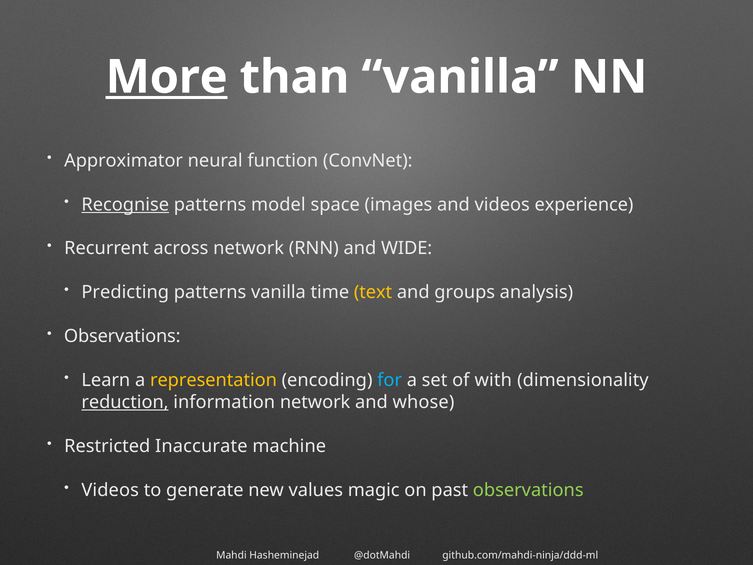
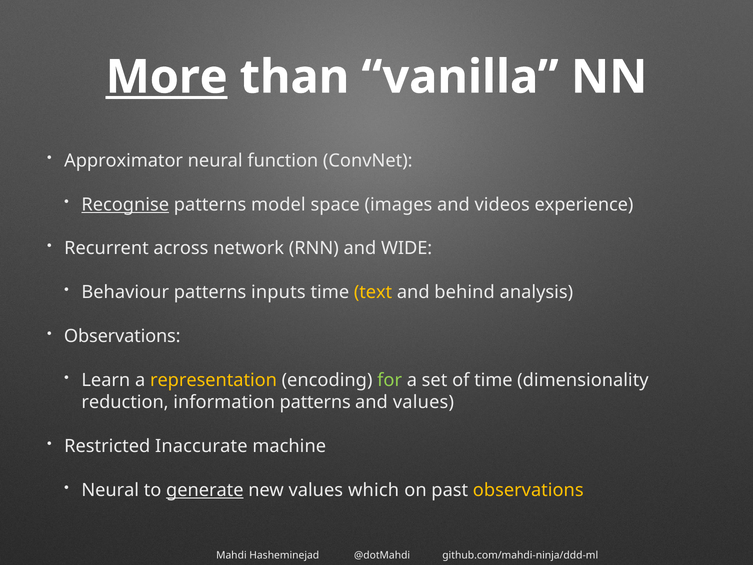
Predicting: Predicting -> Behaviour (125, 292)
patterns vanilla: vanilla -> inputs (278, 292)
groups: groups -> behind (465, 292)
for colour: light blue -> light green (390, 380)
of with: with -> time (493, 380)
reduction underline: present -> none (125, 402)
information network: network -> patterns (315, 402)
and whose: whose -> values (423, 402)
Videos: Videos -> Neural (110, 490)
generate underline: none -> present (205, 490)
magic: magic -> which (374, 490)
observations colour: light green -> yellow (528, 490)
